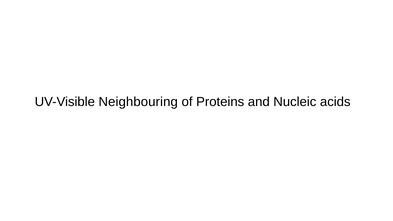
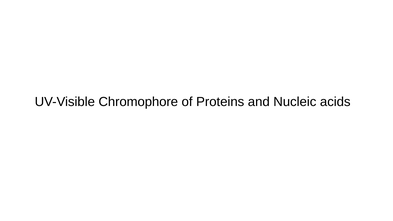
Neighbouring: Neighbouring -> Chromophore (138, 102)
